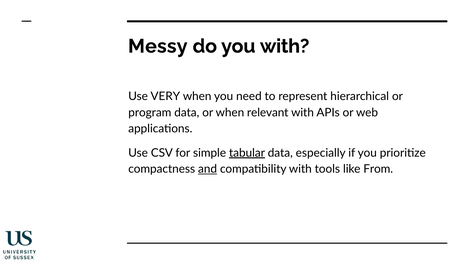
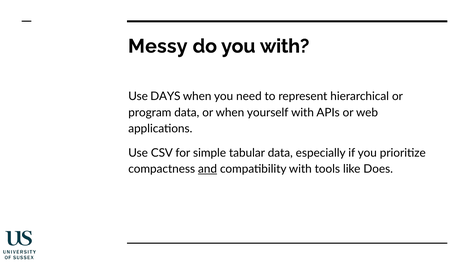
VERY: VERY -> DAYS (165, 96)
relevant: relevant -> yourself (268, 113)
tabular underline: present -> none (247, 153)
From: From -> Does (378, 169)
